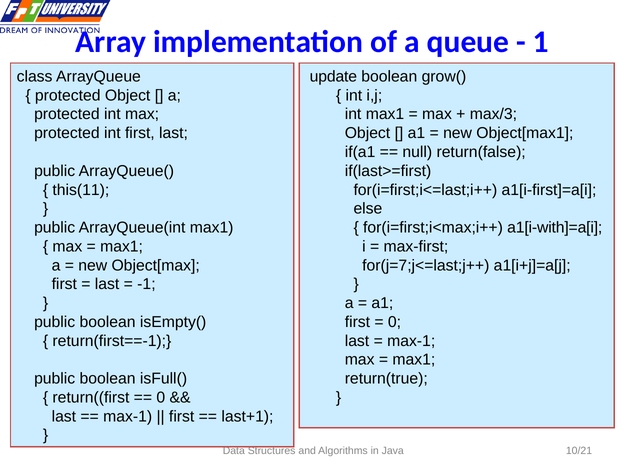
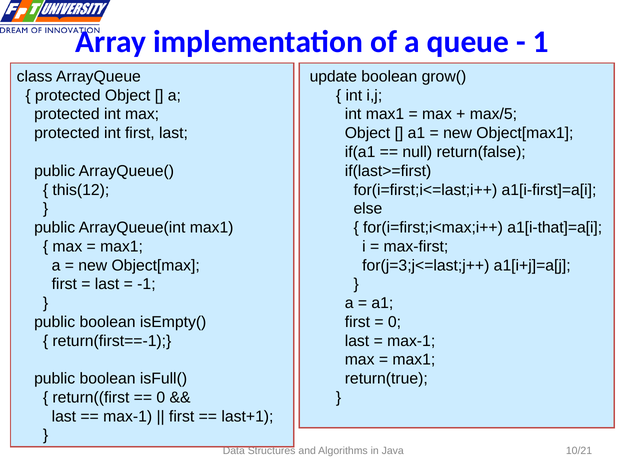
max/3: max/3 -> max/5 (493, 114)
this(11: this(11 -> this(12 (81, 190)
a1[i-with]=a[i: a1[i-with]=a[i -> a1[i-that]=a[i (555, 228)
for(j=7;j<=last;j++: for(j=7;j<=last;j++ -> for(j=3;j<=last;j++ (426, 266)
